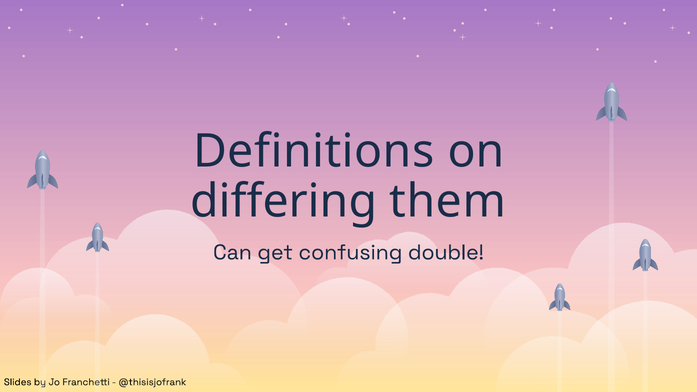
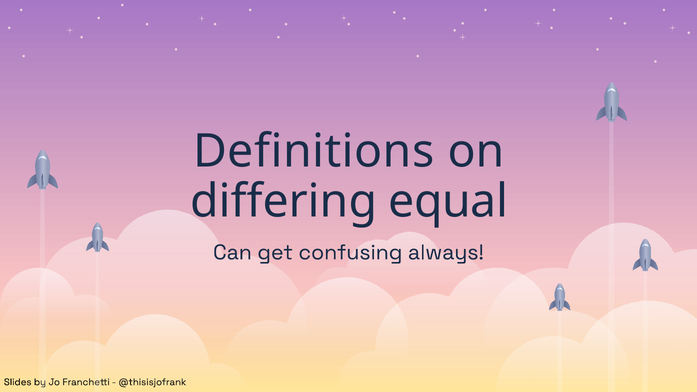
them: them -> equal (448, 202)
double: double -> always (446, 252)
